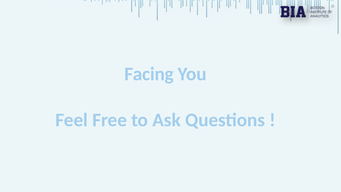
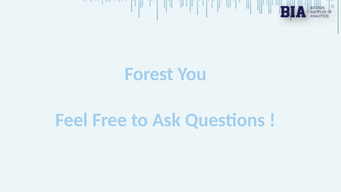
Facing: Facing -> Forest (149, 74)
